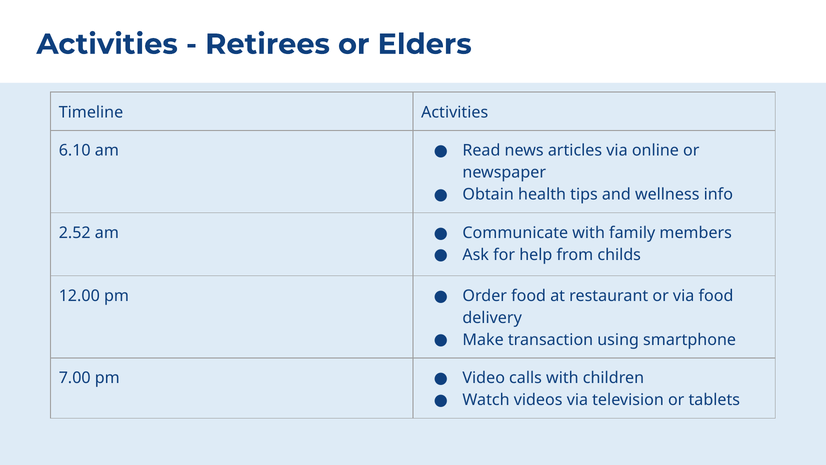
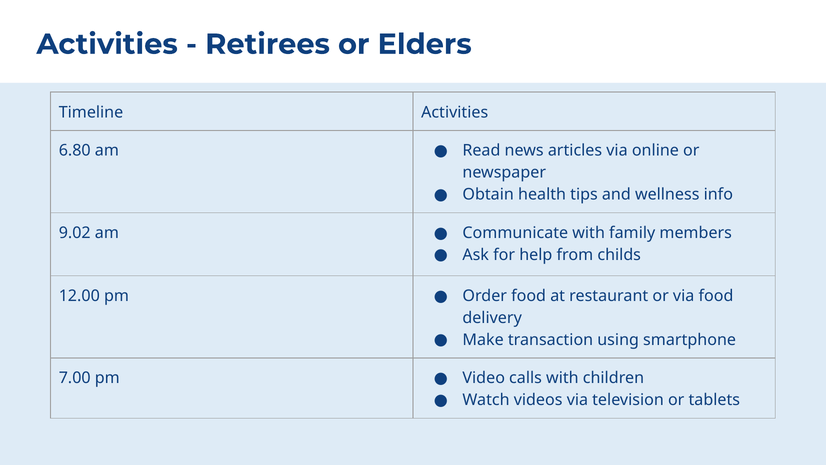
6.10: 6.10 -> 6.80 (75, 151)
2.52: 2.52 -> 9.02 (75, 233)
